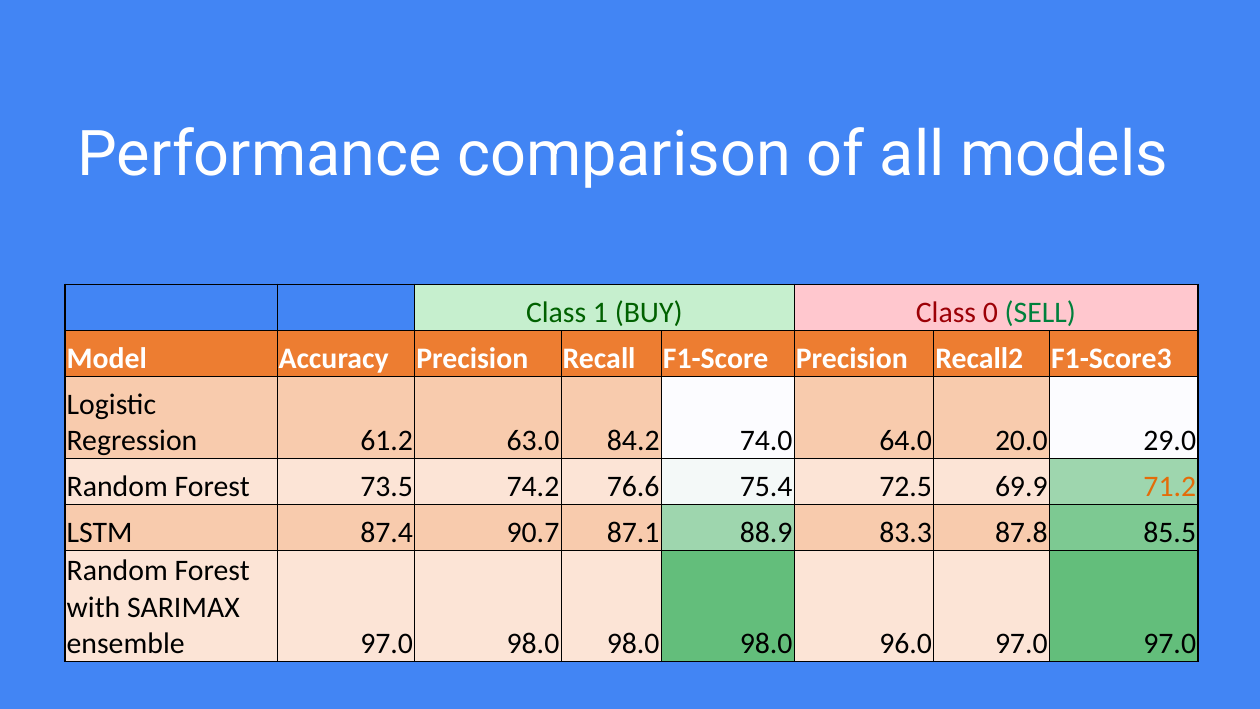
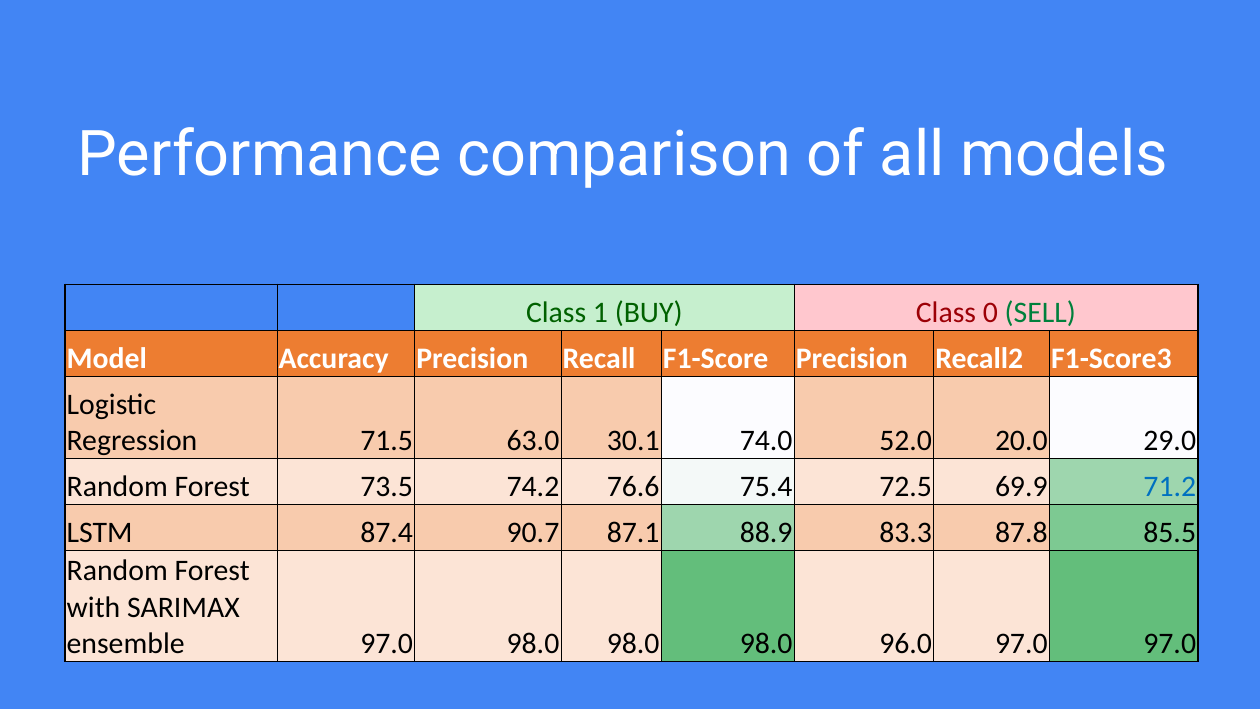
61.2: 61.2 -> 71.5 (387, 441)
84.2: 84.2 -> 30.1 (633, 441)
64.0: 64.0 -> 52.0 (906, 441)
71.2 colour: orange -> blue (1170, 487)
